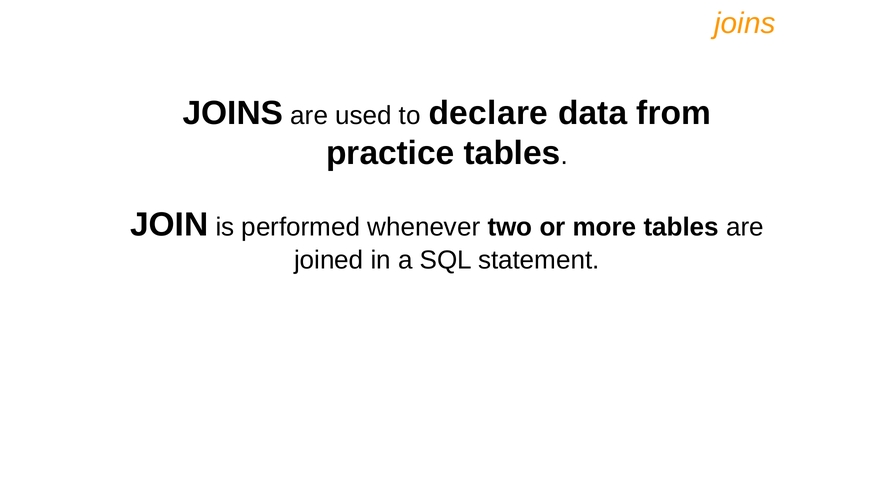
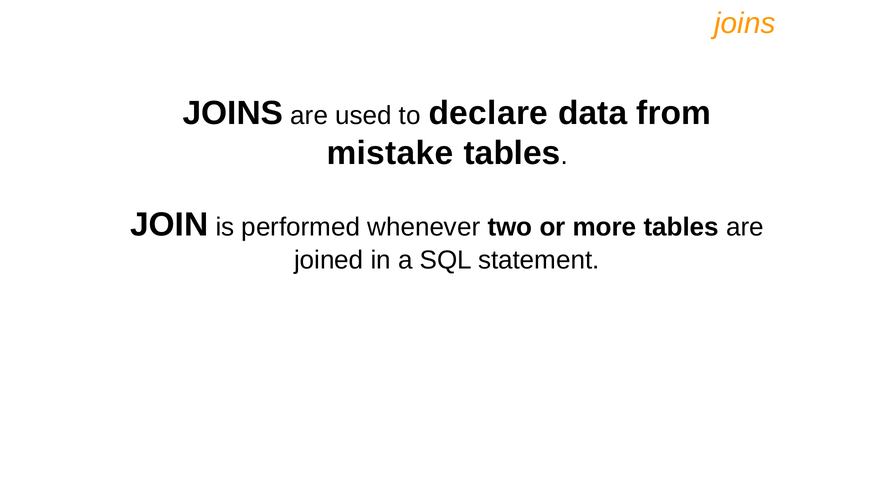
practice: practice -> mistake (390, 153)
